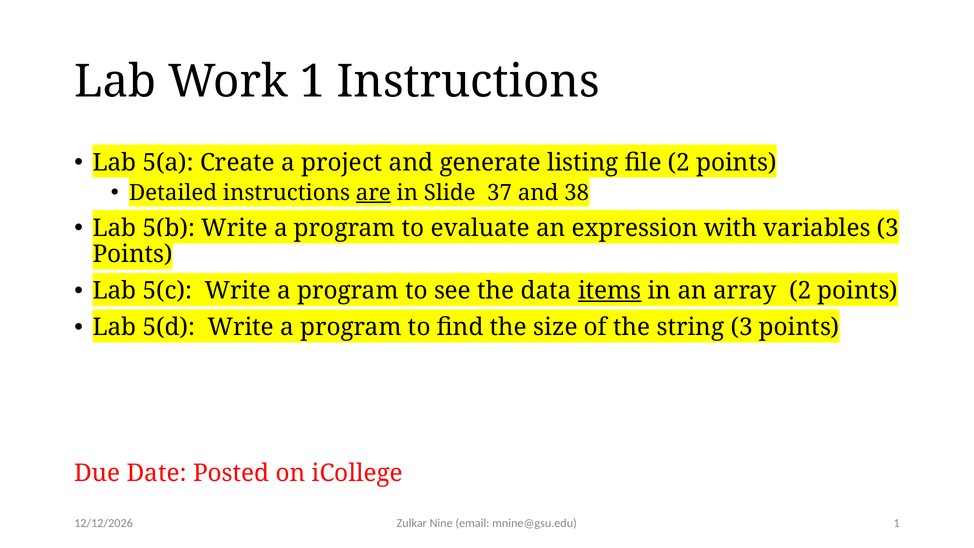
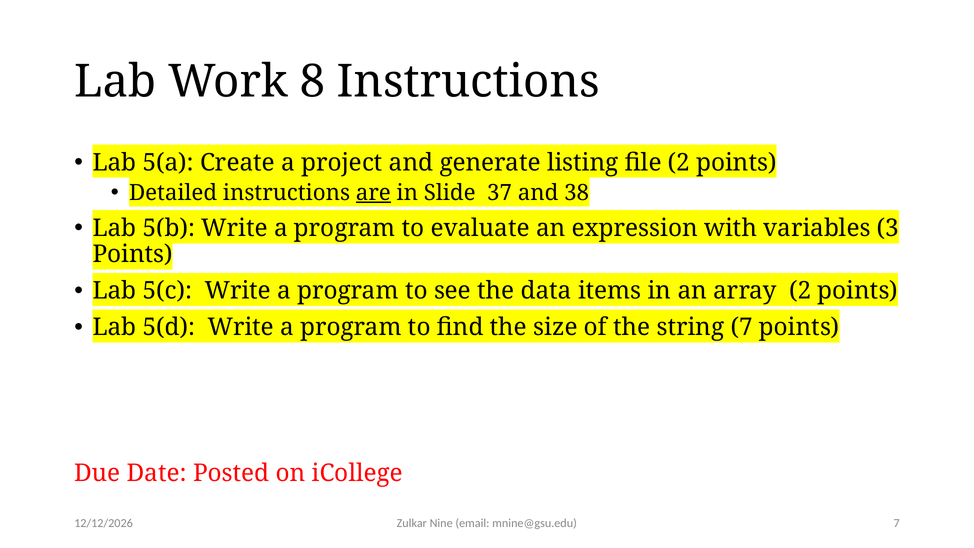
Work 1: 1 -> 8 (312, 82)
items underline: present -> none (610, 291)
string 3: 3 -> 7 (742, 327)
mnine@gsu.edu 1: 1 -> 7 (897, 523)
